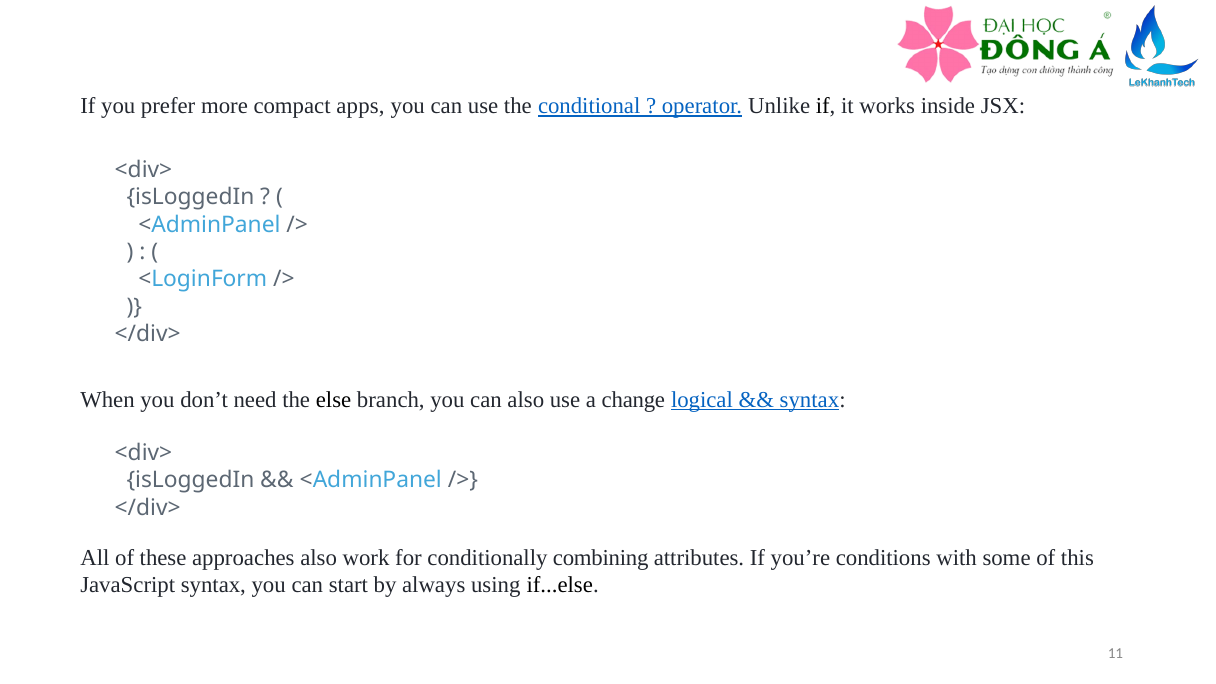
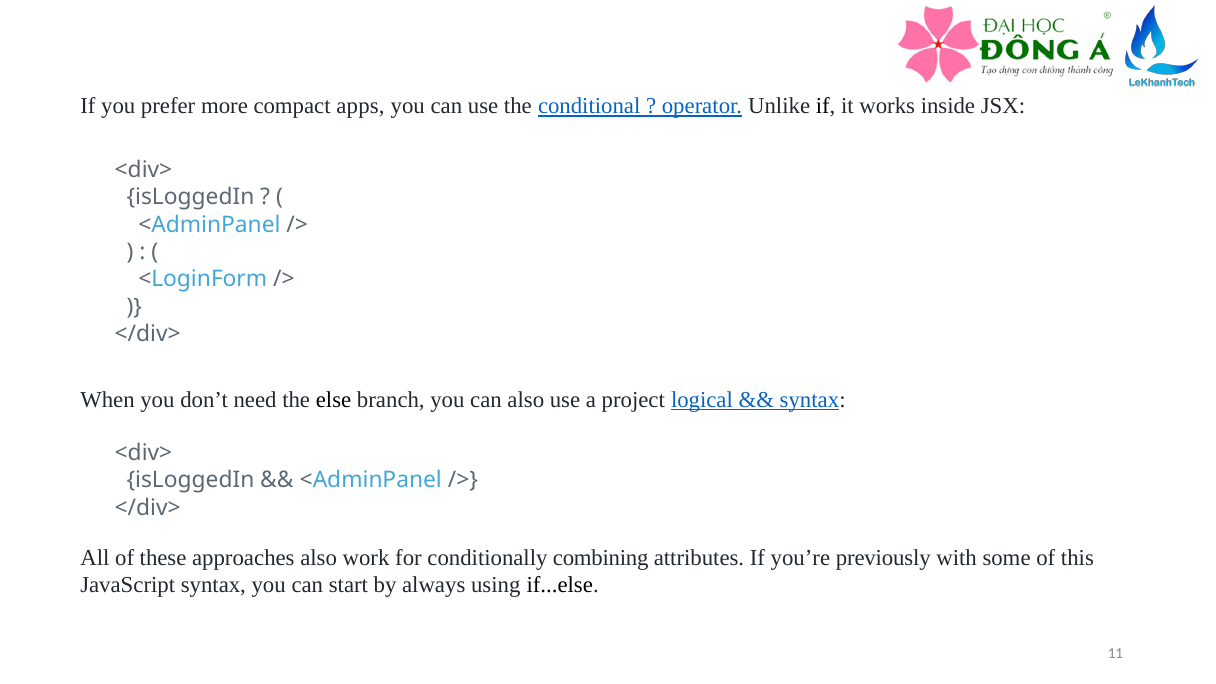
change: change -> project (633, 400)
conditions: conditions -> previously (883, 558)
